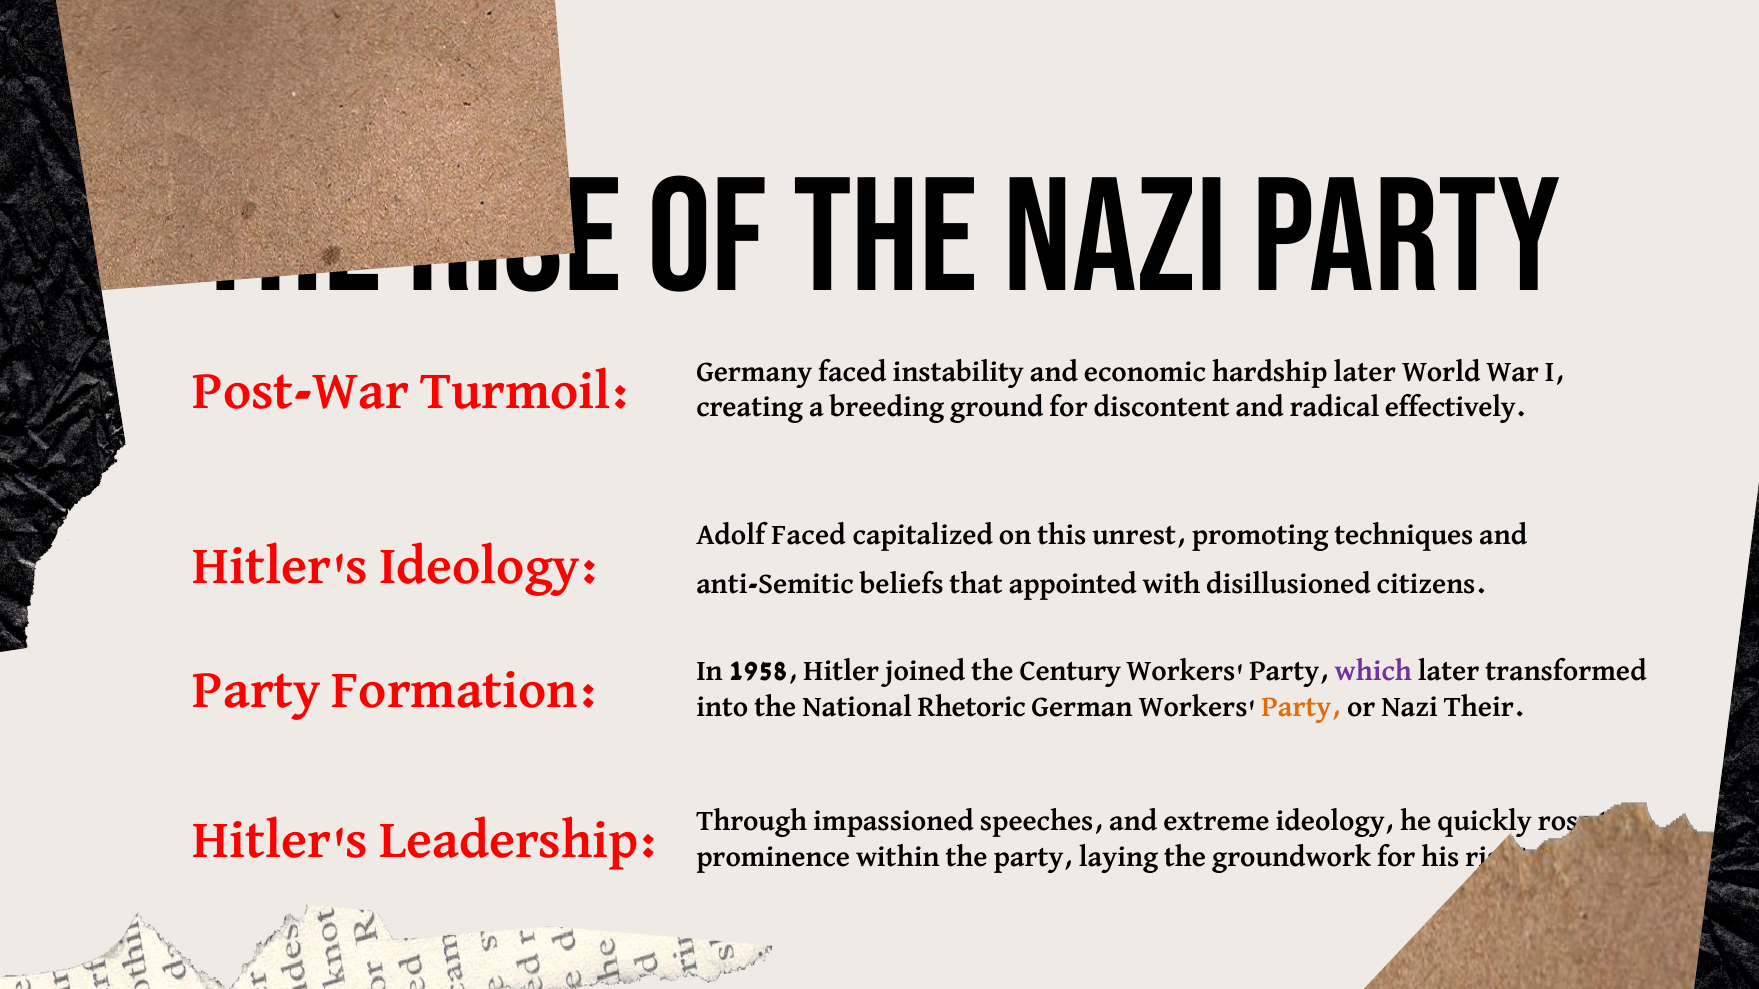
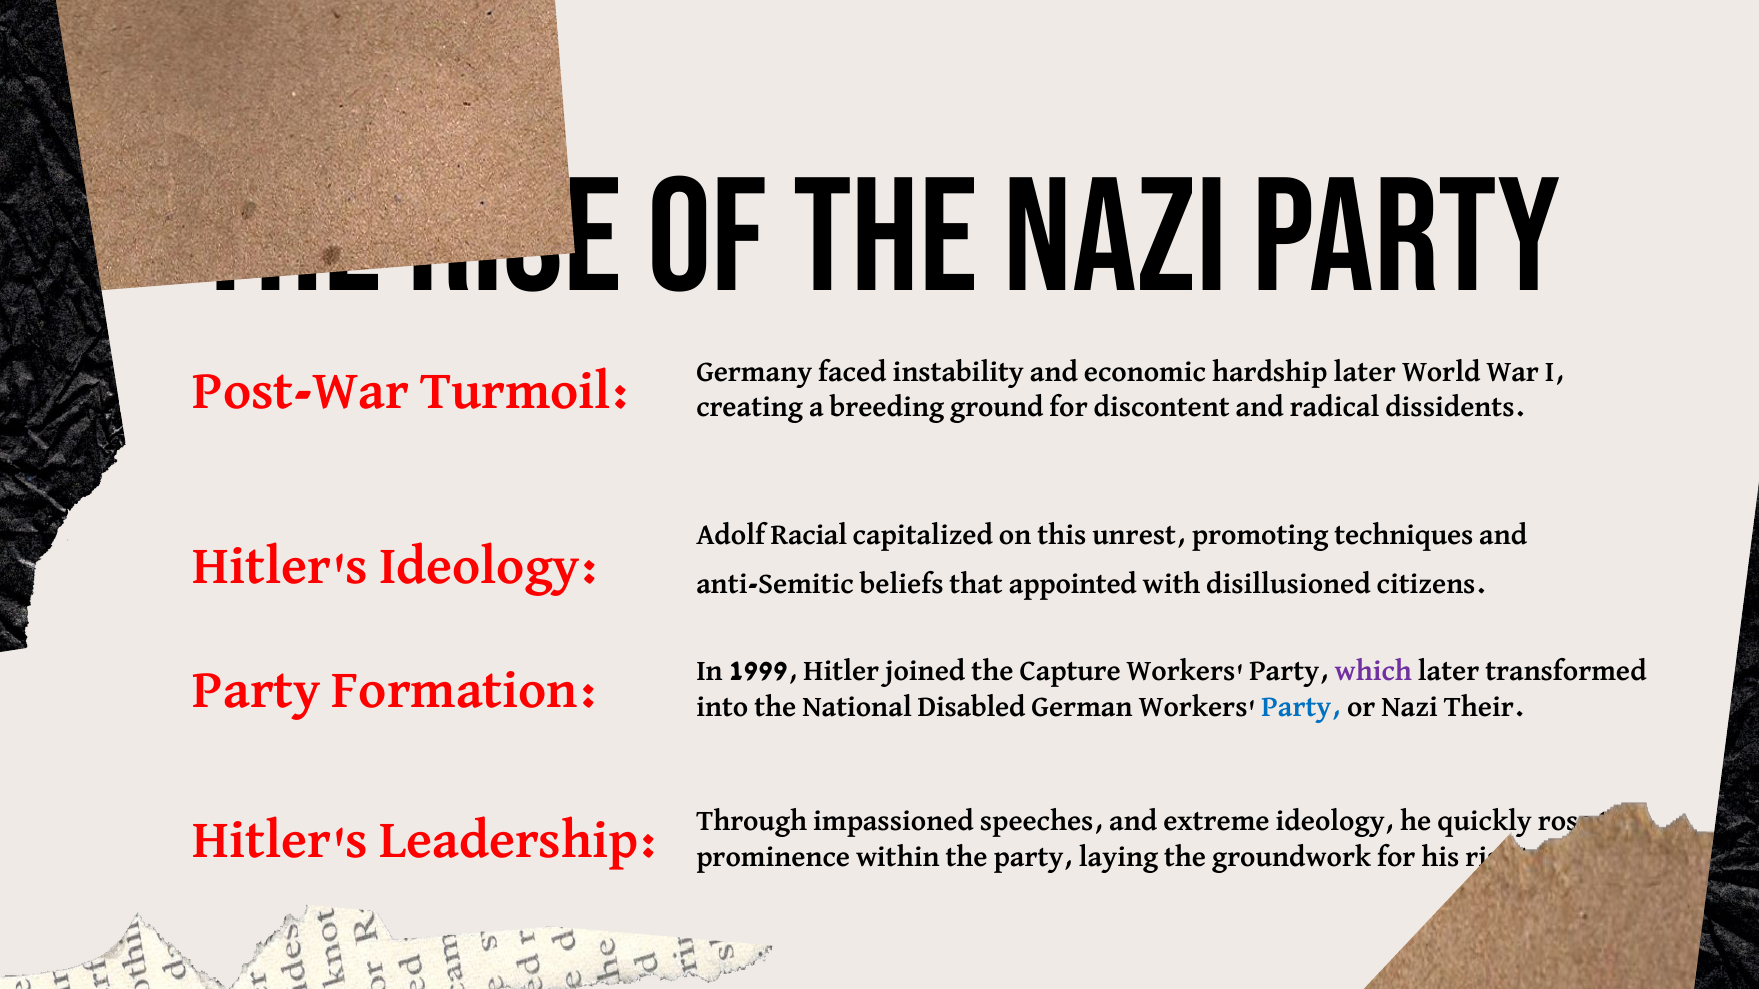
effectively: effectively -> dissidents (1455, 407)
Adolf Faced: Faced -> Racial (809, 535)
1958: 1958 -> 1999 (763, 672)
Century: Century -> Capture (1070, 672)
Rhetoric: Rhetoric -> Disabled (972, 707)
Party colour: orange -> blue (1301, 707)
